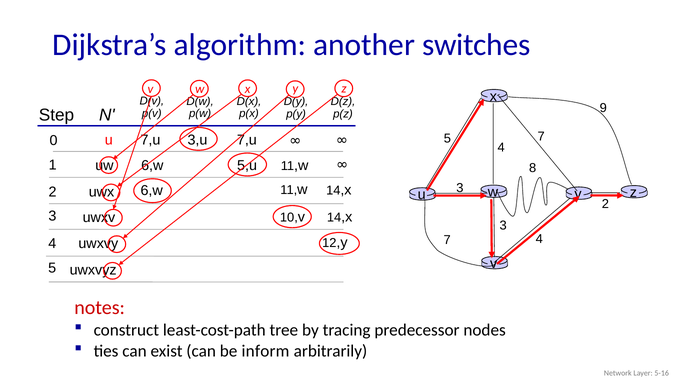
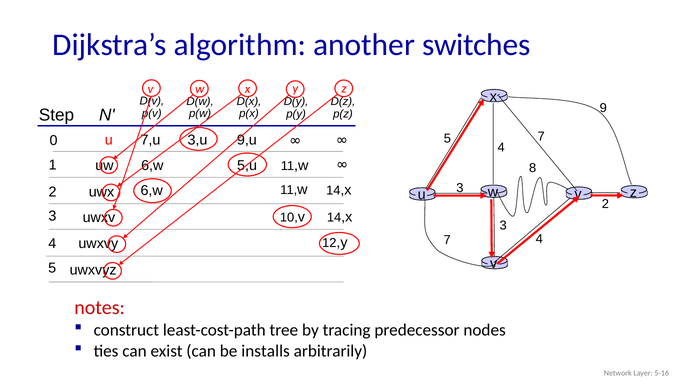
3,u 7,u: 7,u -> 9,u (247, 140)
inform: inform -> installs (266, 352)
